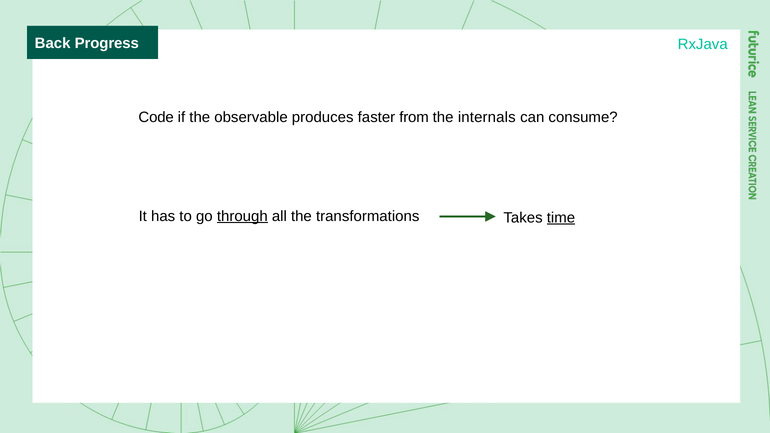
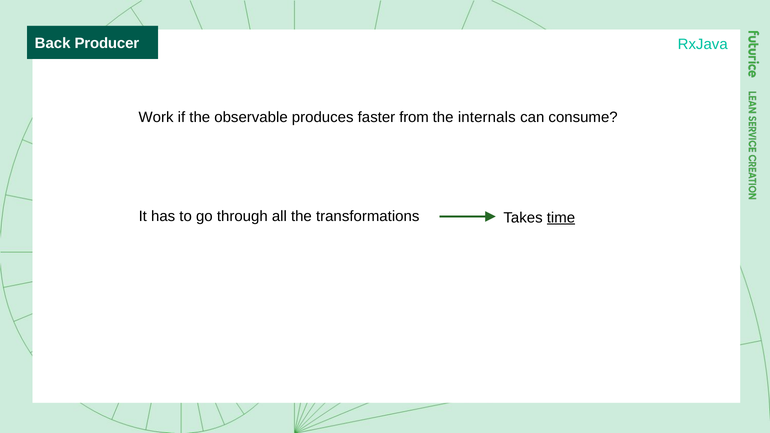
Progress: Progress -> Producer (107, 44)
Code: Code -> Work (156, 117)
through underline: present -> none (242, 216)
